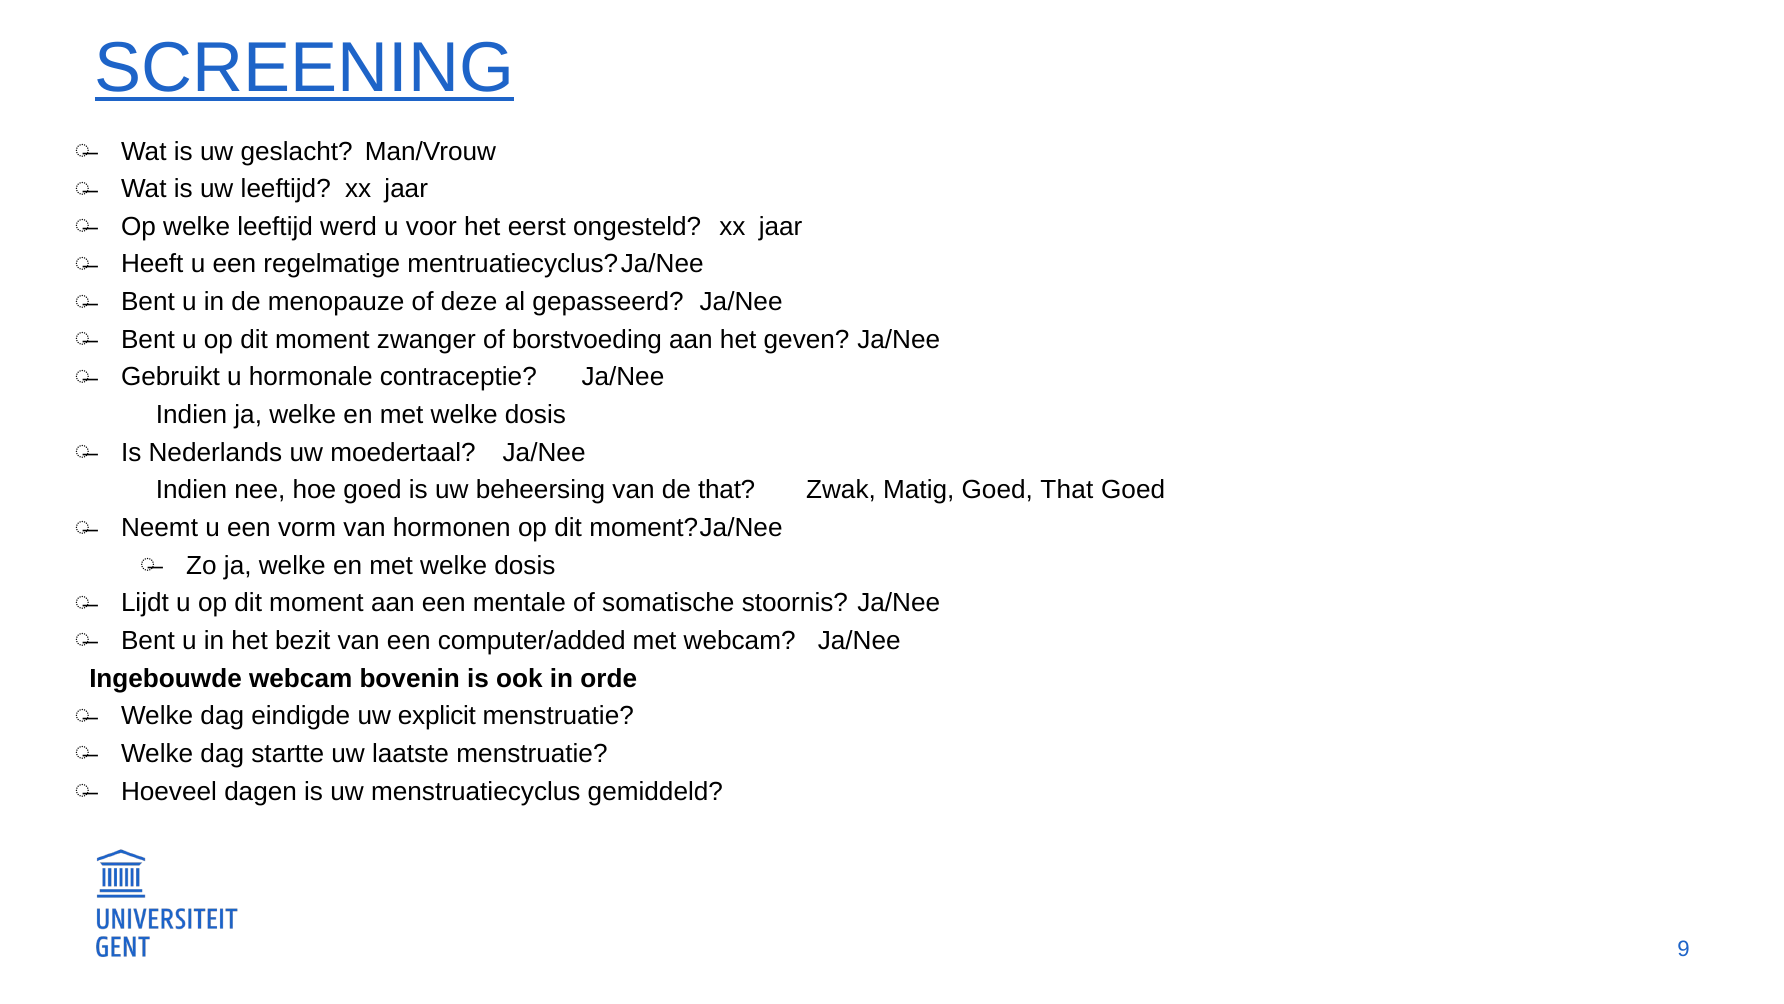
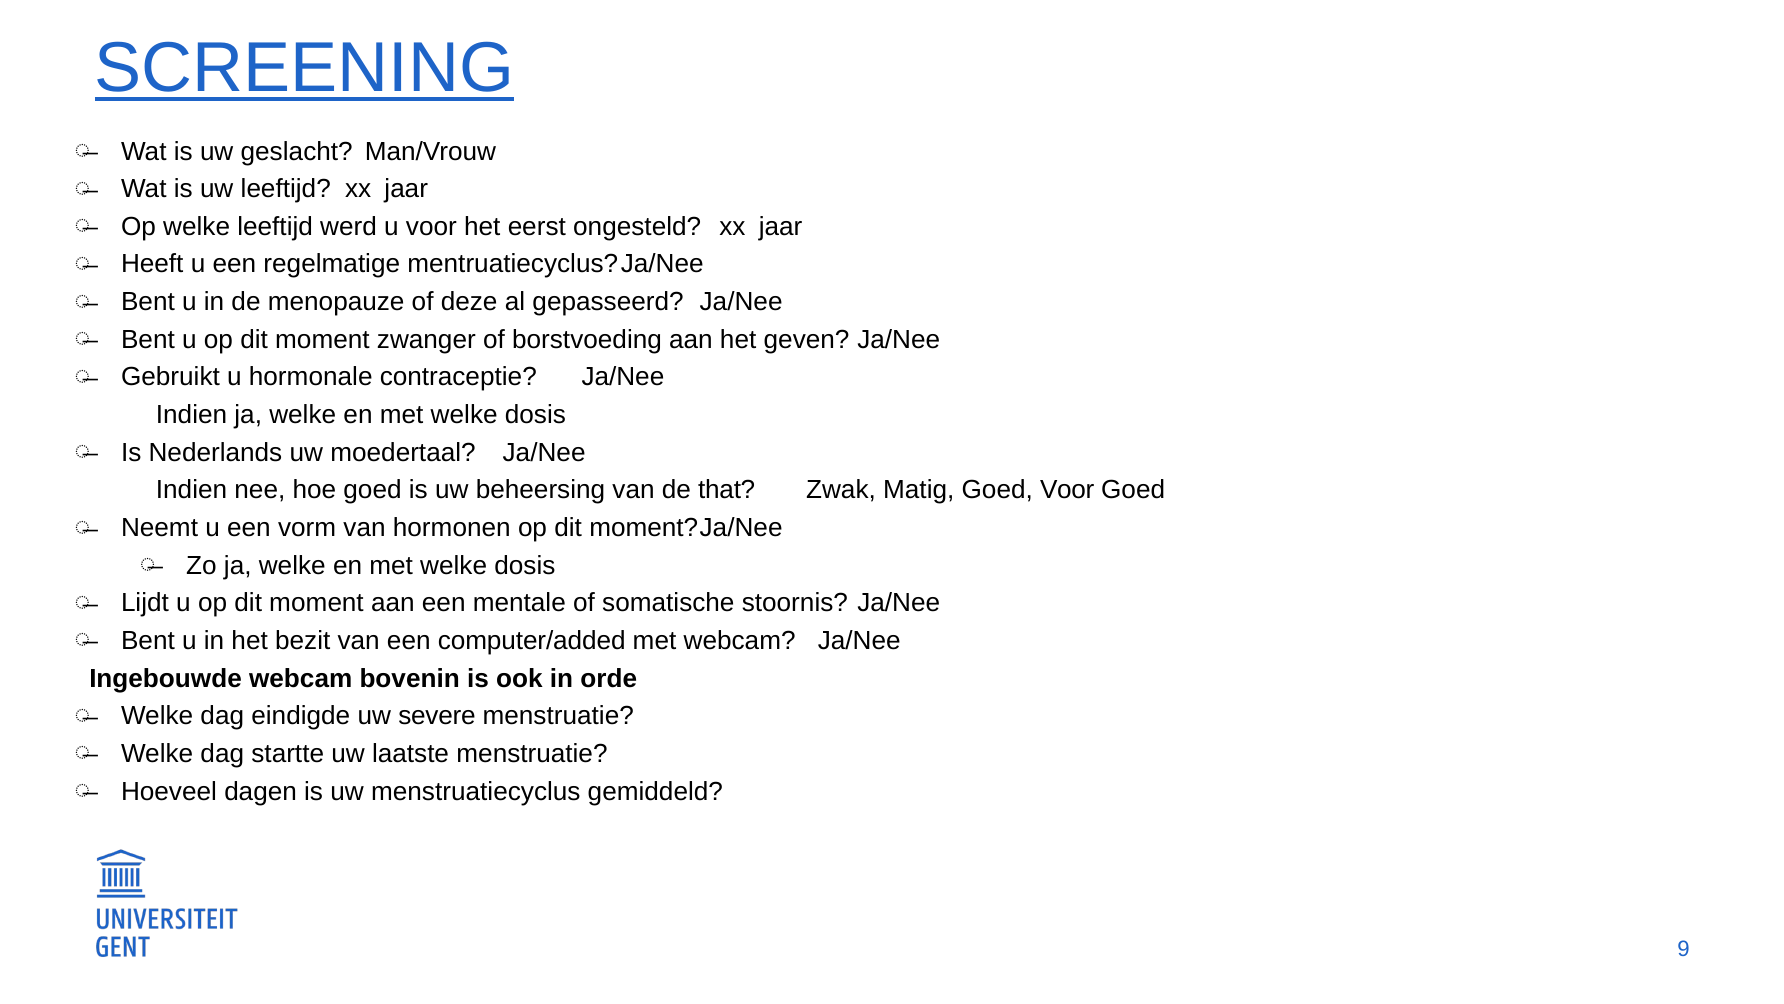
Goed That: That -> Voor (1067, 490)
explicit: explicit -> severe (437, 716)
